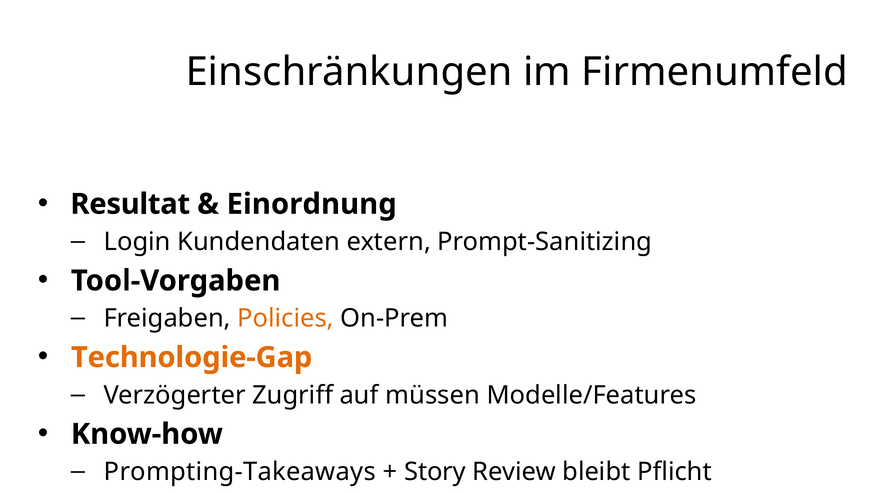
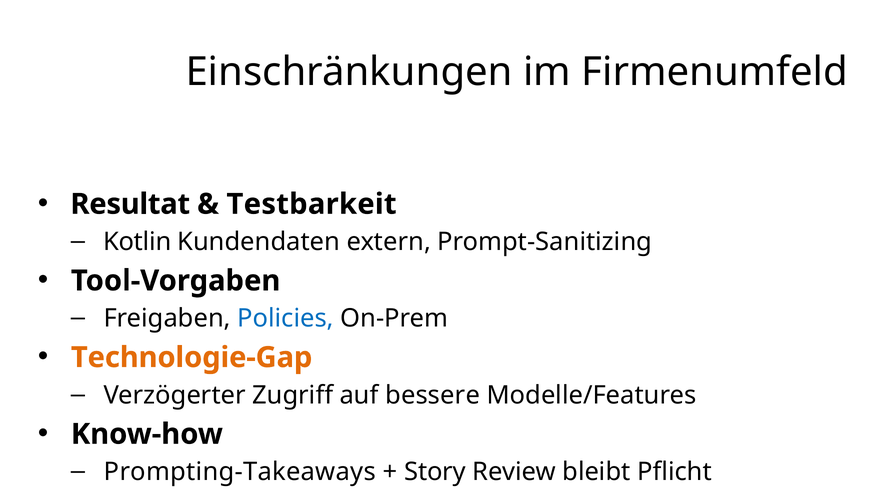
Einordnung: Einordnung -> Testbarkeit (312, 204)
Login: Login -> Kotlin (137, 242)
Policies colour: orange -> blue (285, 318)
müssen: müssen -> bessere (433, 395)
